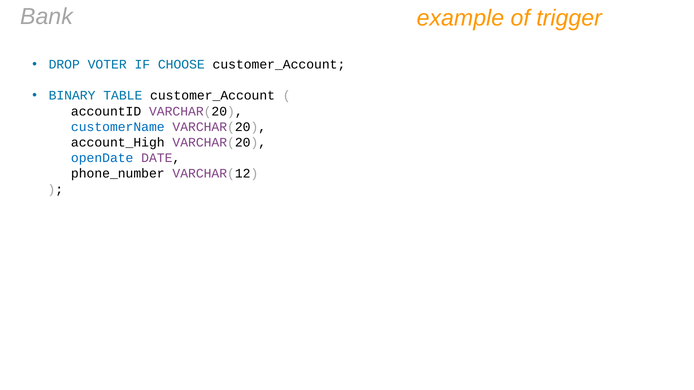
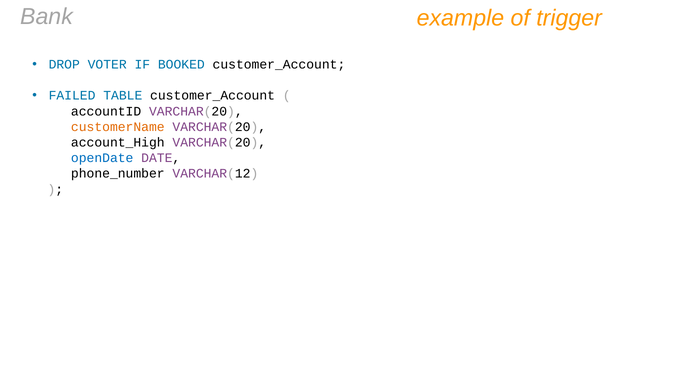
CHOOSE: CHOOSE -> BOOKED (181, 65)
BINARY: BINARY -> FAILED (72, 96)
customerName colour: blue -> orange (118, 127)
